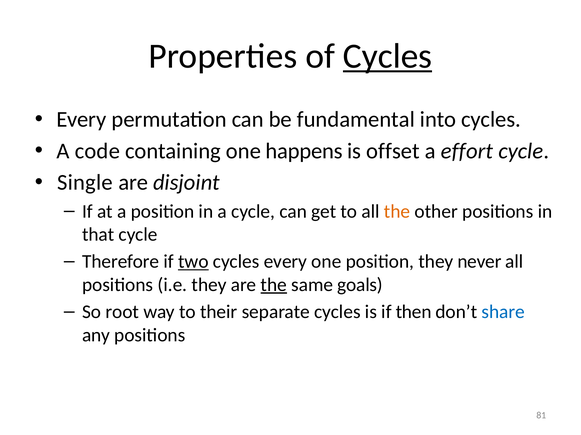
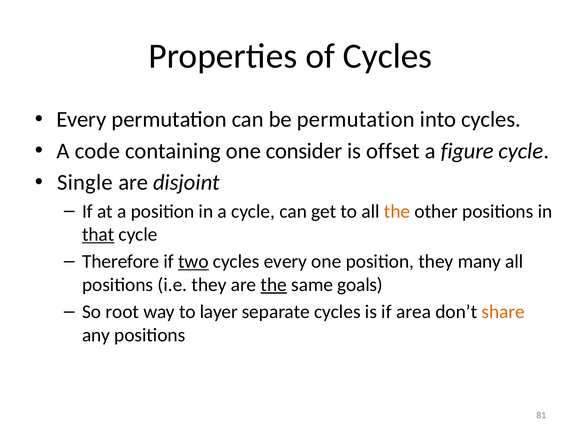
Cycles underline: present -> none (388, 56)
be fundamental: fundamental -> permutation (356, 120)
happens: happens -> consider (304, 151)
effort: effort -> figure (467, 151)
that underline: none -> present (98, 235)
never: never -> many (479, 262)
their: their -> layer (219, 312)
then: then -> area (414, 312)
share colour: blue -> orange (503, 312)
